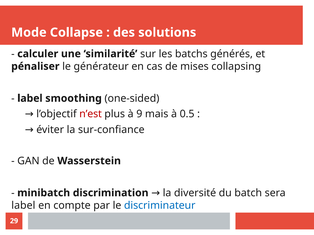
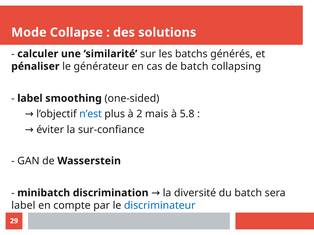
de mises: mises -> batch (194, 66)
n’est colour: red -> blue (91, 114)
9: 9 -> 2 (139, 114)
0.5: 0.5 -> 5.8 (187, 114)
